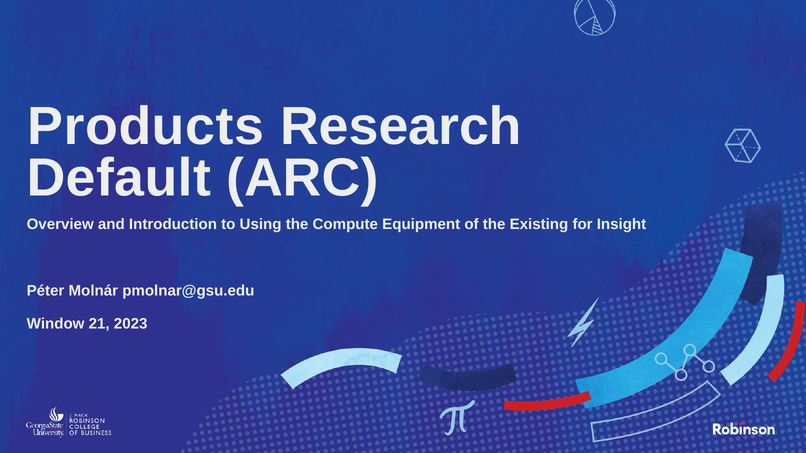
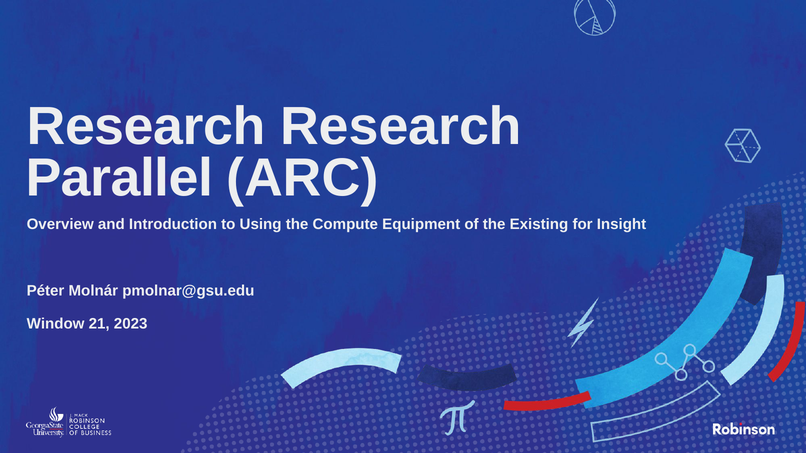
Products: Products -> Research (146, 127)
Default: Default -> Parallel (119, 178)
